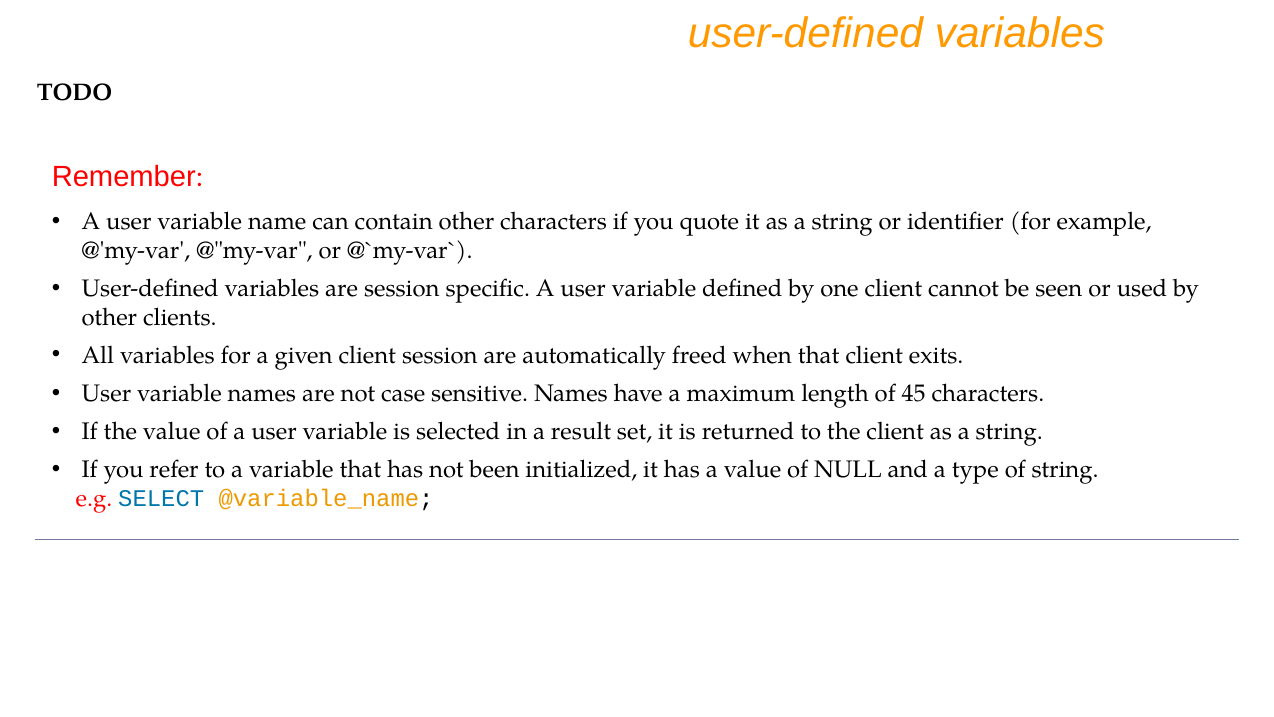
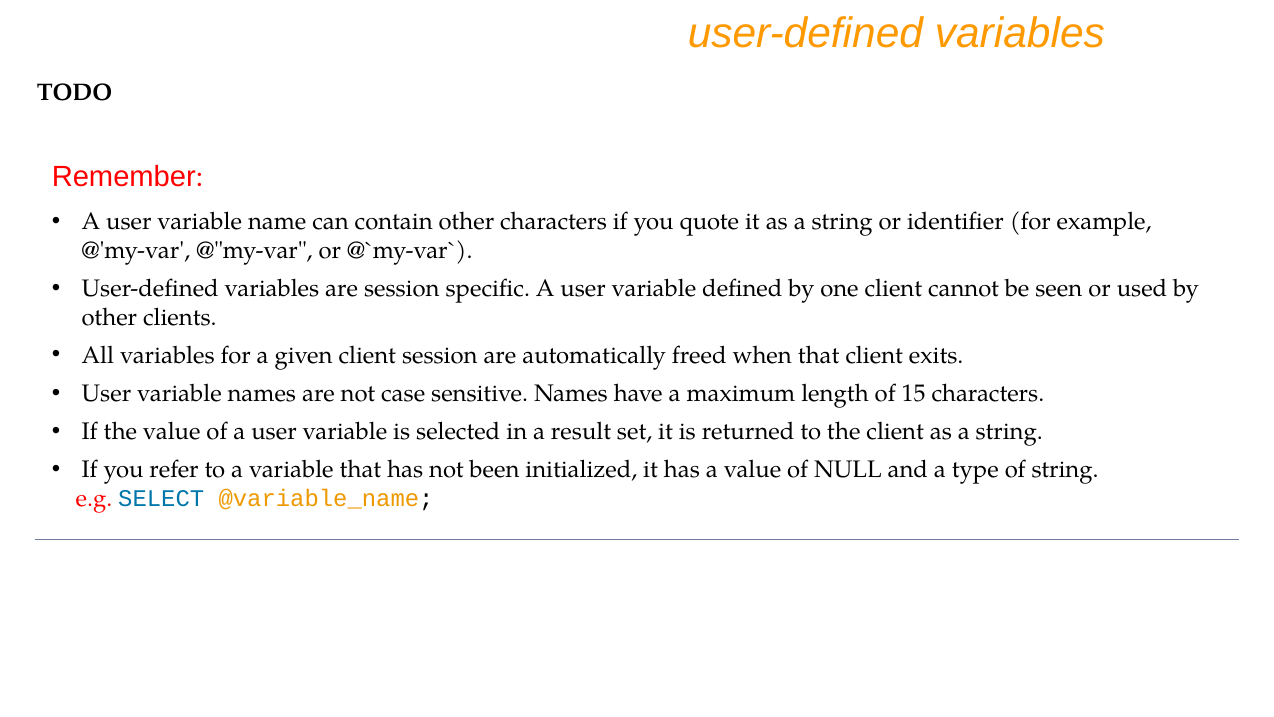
45: 45 -> 15 (914, 393)
